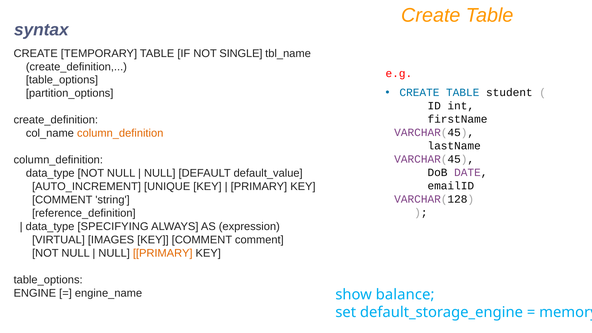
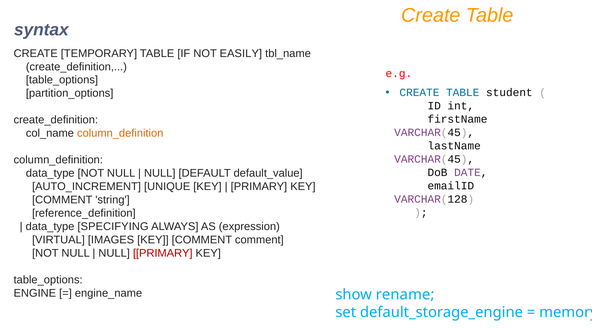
SINGLE: SINGLE -> EASILY (241, 53)
PRIMARY colour: orange -> red (163, 253)
balance: balance -> rename (405, 295)
